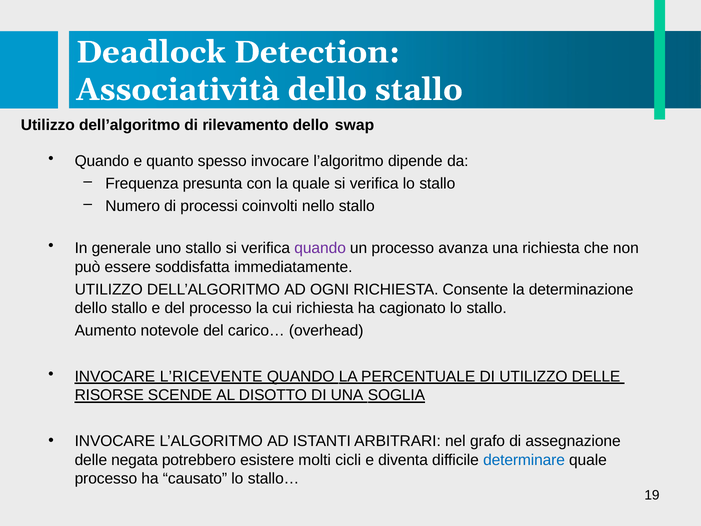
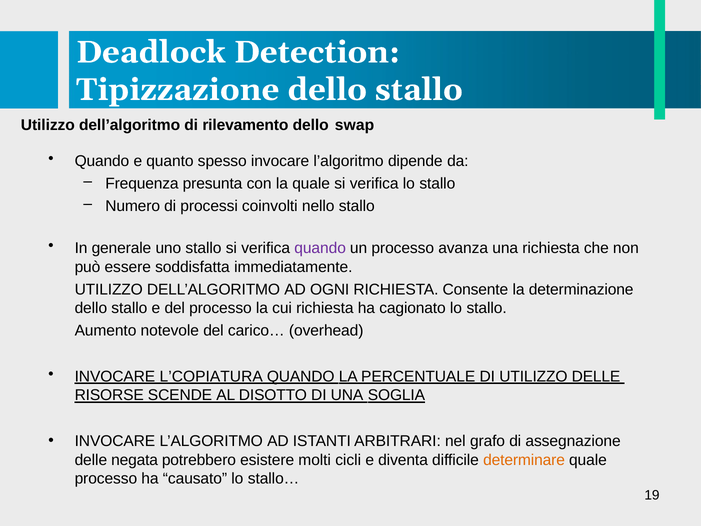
Associatività: Associatività -> Tipizzazione (178, 90)
L’RICEVENTE: L’RICEVENTE -> L’COPIATURA (211, 376)
determinare colour: blue -> orange (524, 460)
